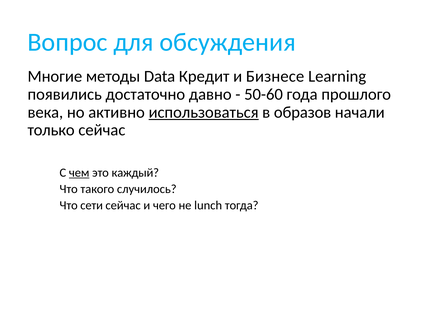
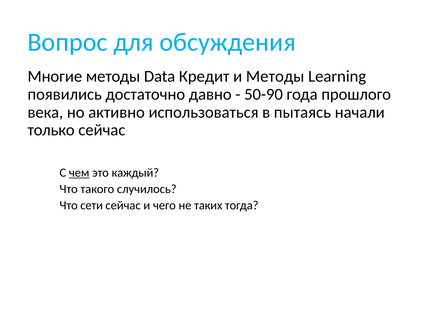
и Бизнесе: Бизнесе -> Методы (275, 77)
50-60: 50-60 -> 50-90 (263, 94)
использоваться underline: present -> none (204, 112)
образов: образов -> пытаясь (302, 112)
lunch: lunch -> таких (208, 206)
